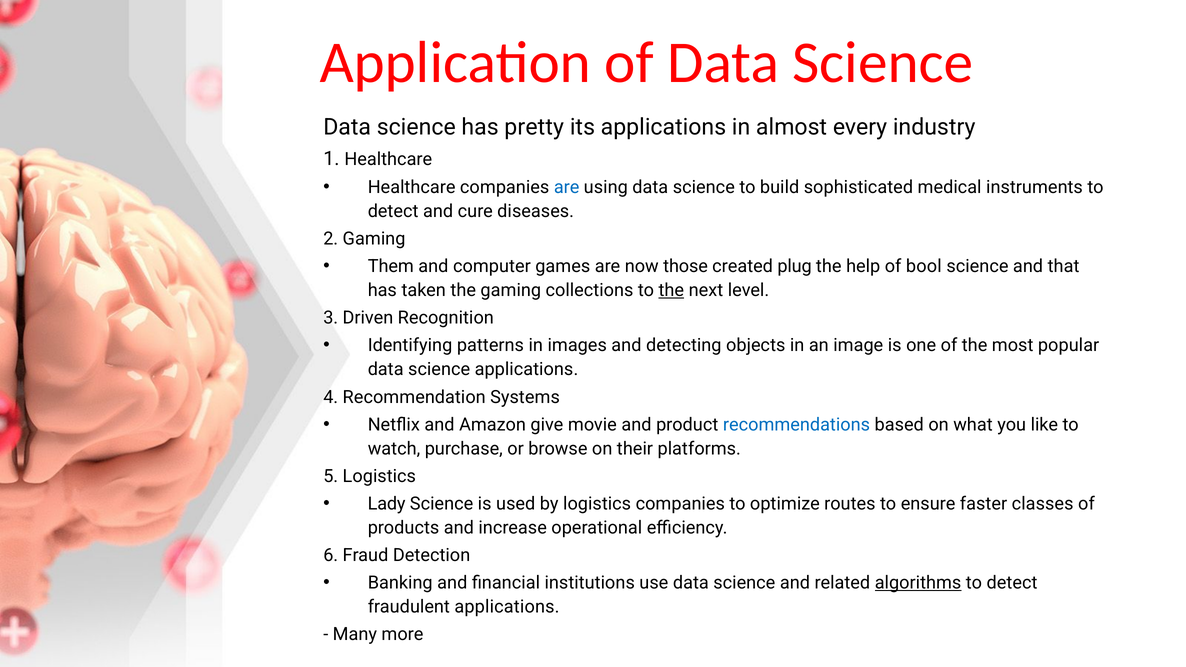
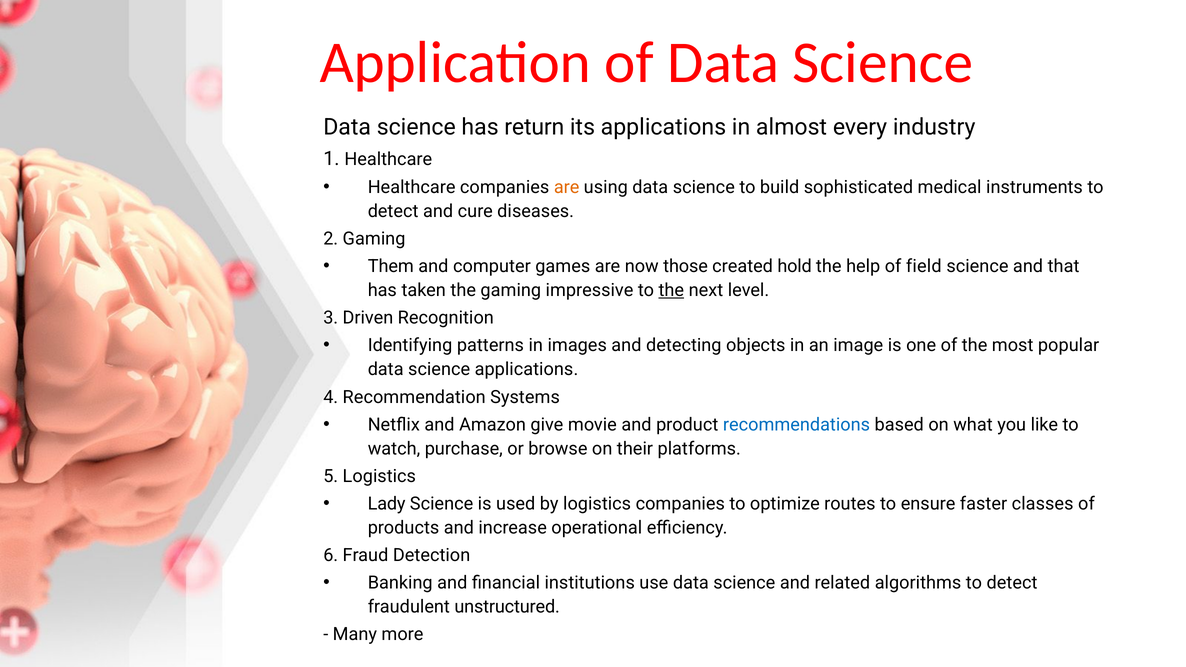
pretty: pretty -> return (534, 127)
are colour: blue -> orange (567, 187)
plug: plug -> hold (795, 266)
bool: bool -> field (924, 266)
collections: collections -> impressive (589, 290)
algorithms underline: present -> none (918, 583)
fraudulent applications: applications -> unstructured (507, 607)
